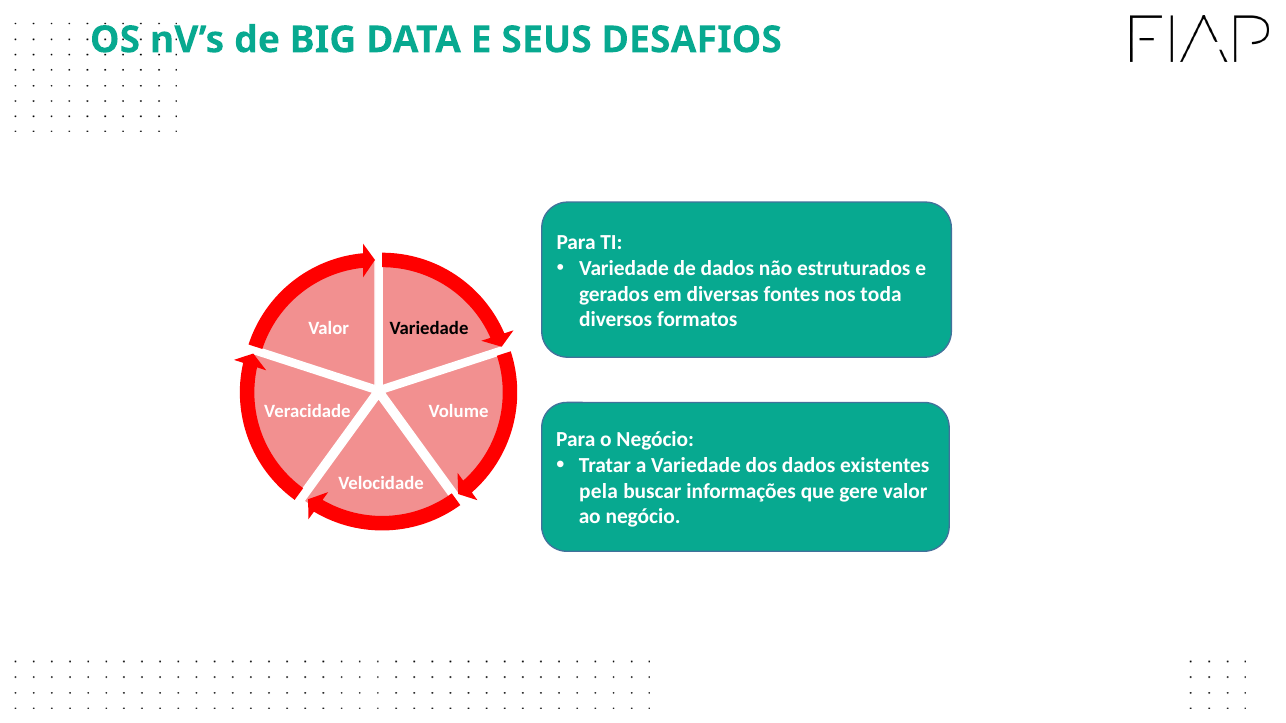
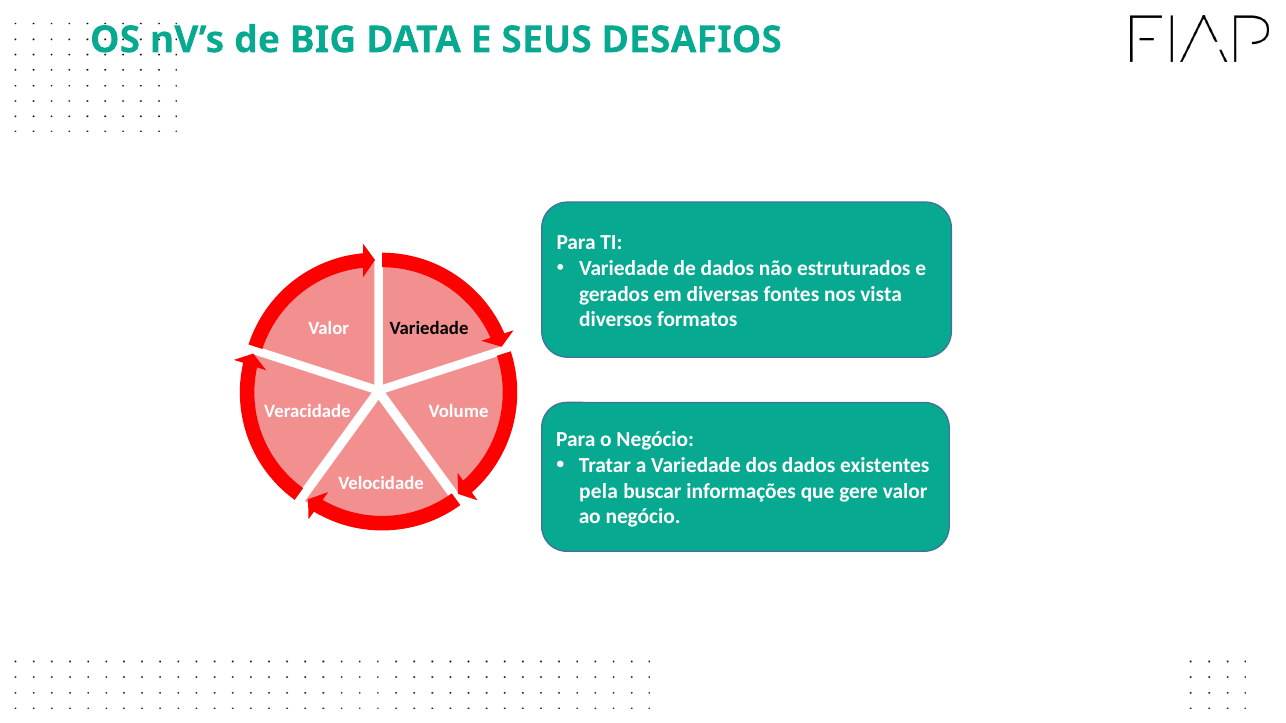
toda: toda -> vista (881, 294)
